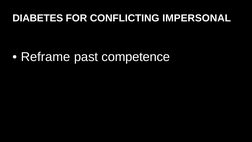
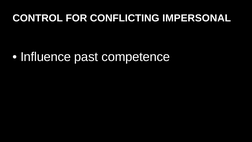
DIABETES: DIABETES -> CONTROL (38, 18)
Reframe: Reframe -> Influence (46, 57)
